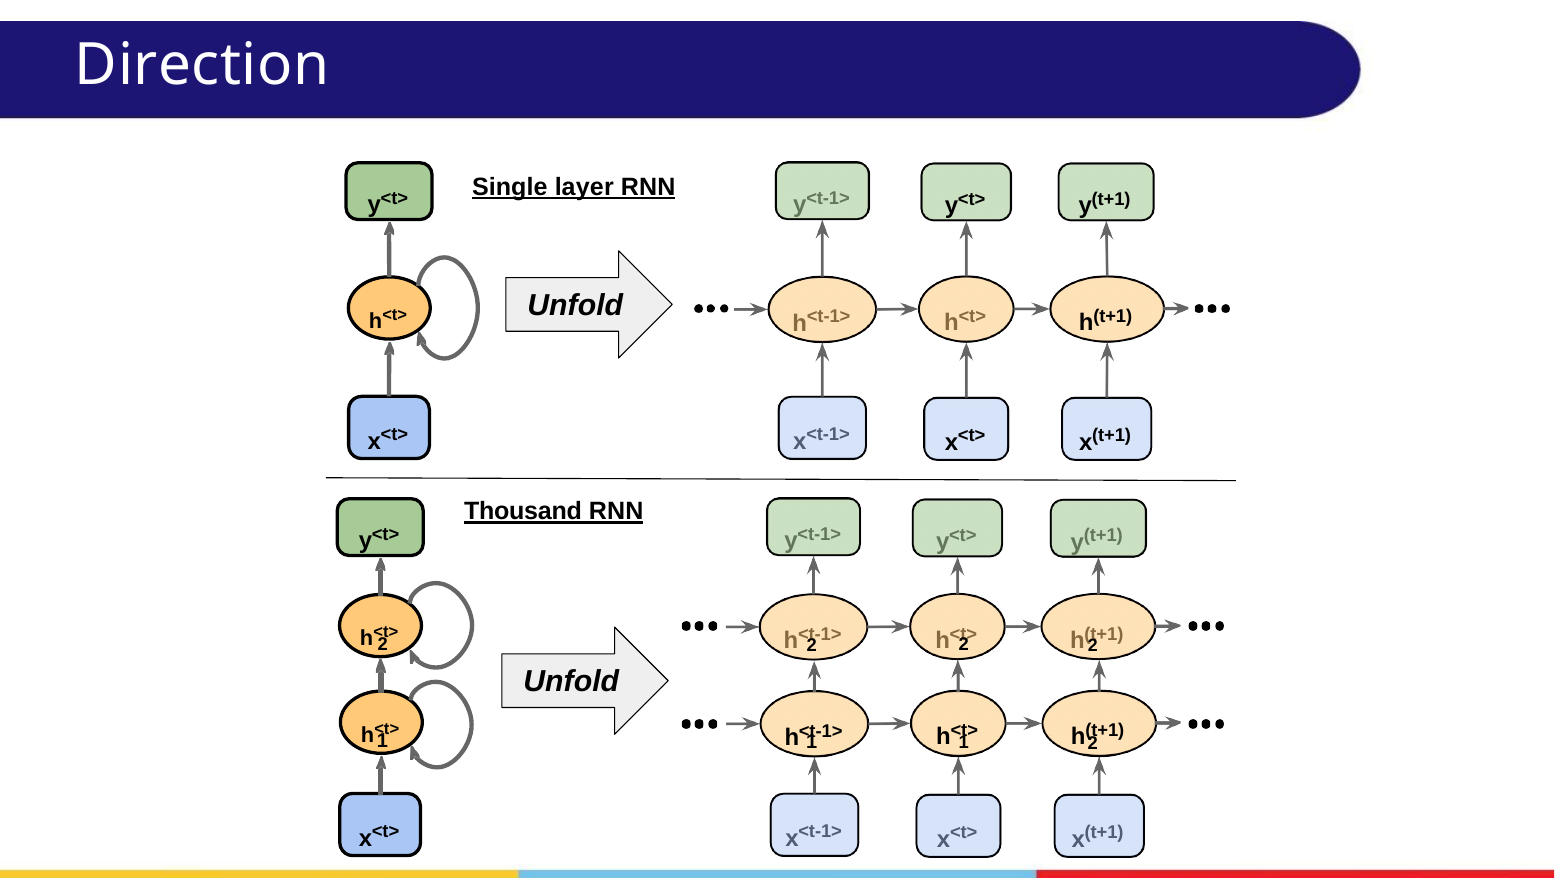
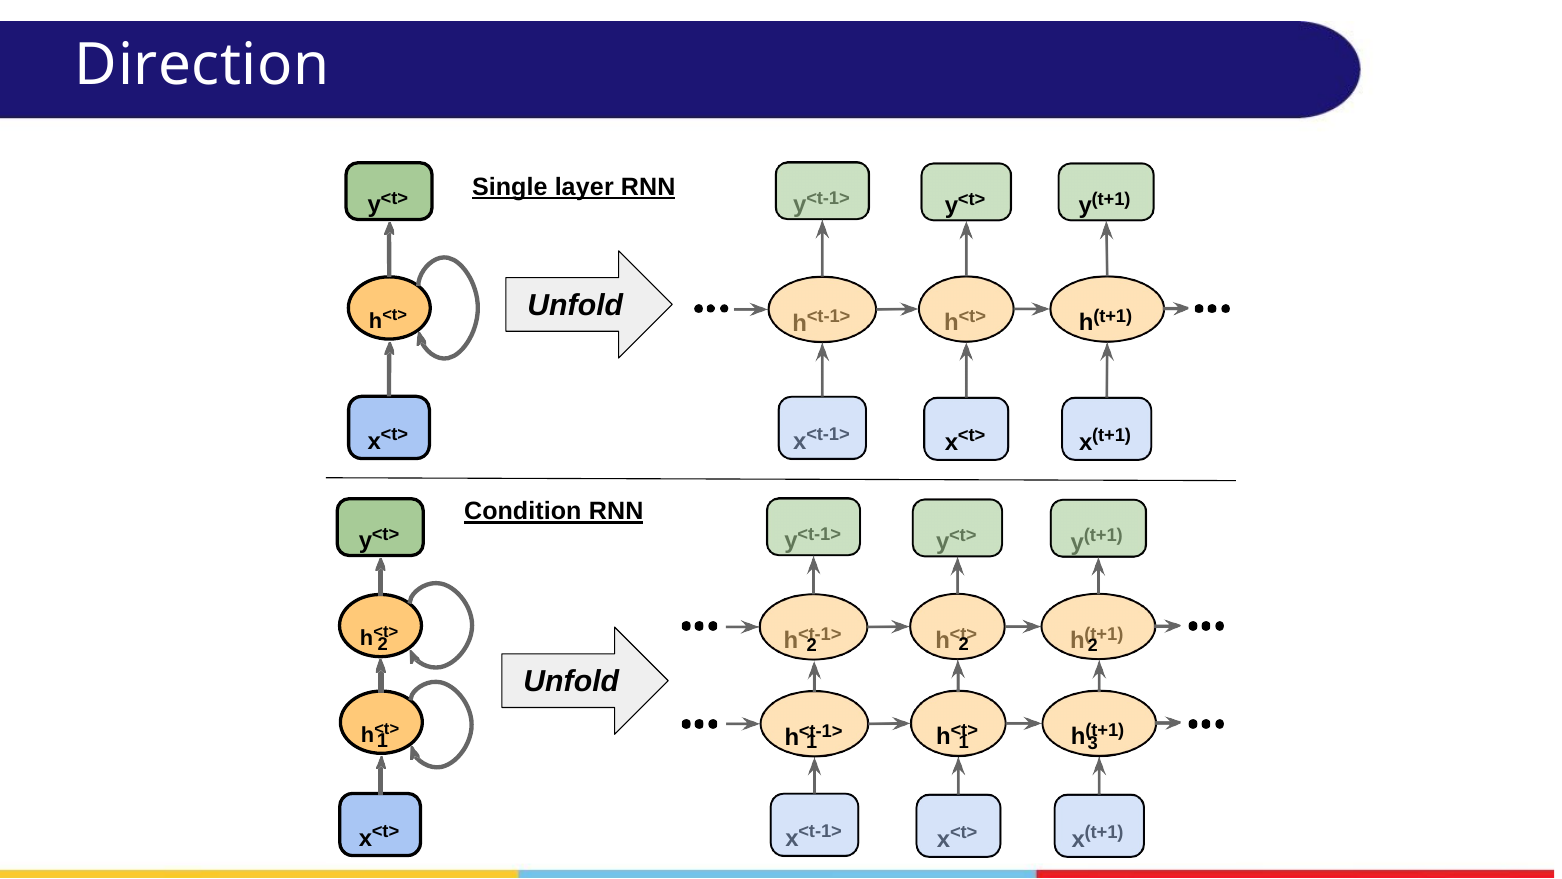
Thousand: Thousand -> Condition (523, 511)
2: 2 -> 3 (1093, 743)
